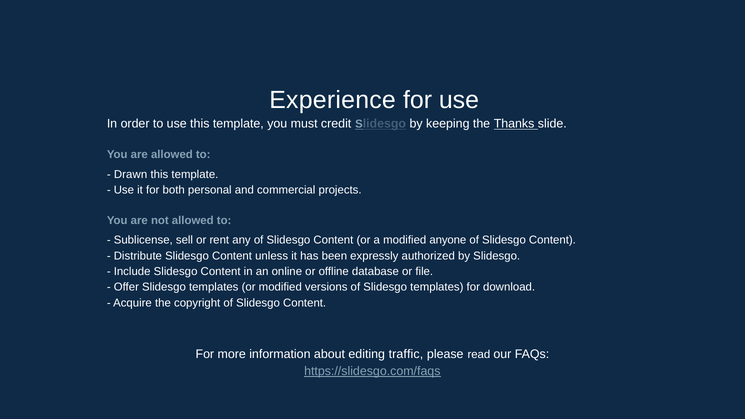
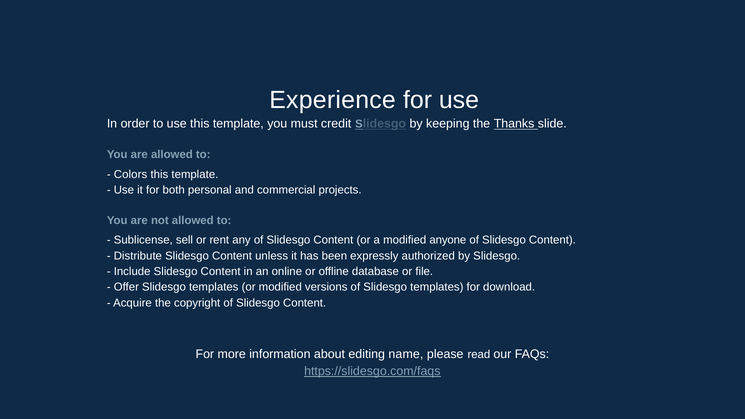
Drawn: Drawn -> Colors (131, 174)
traffic: traffic -> name (406, 354)
